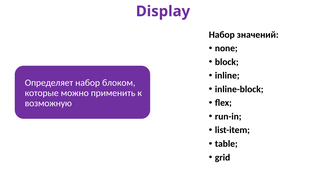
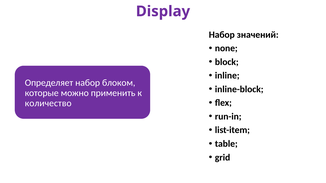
возможную: возможную -> количество (48, 103)
